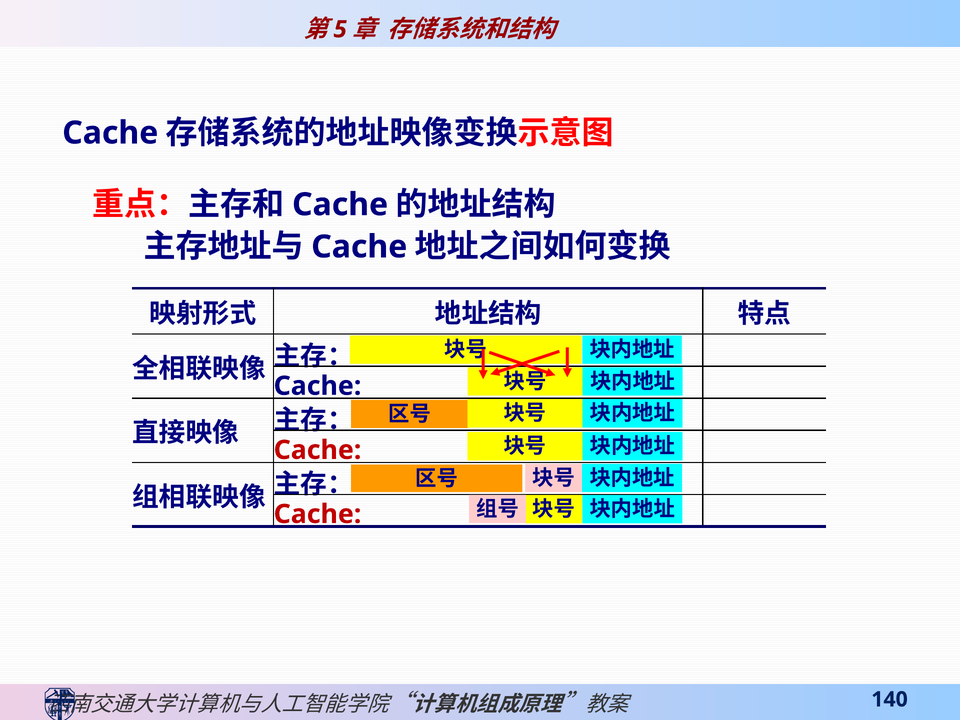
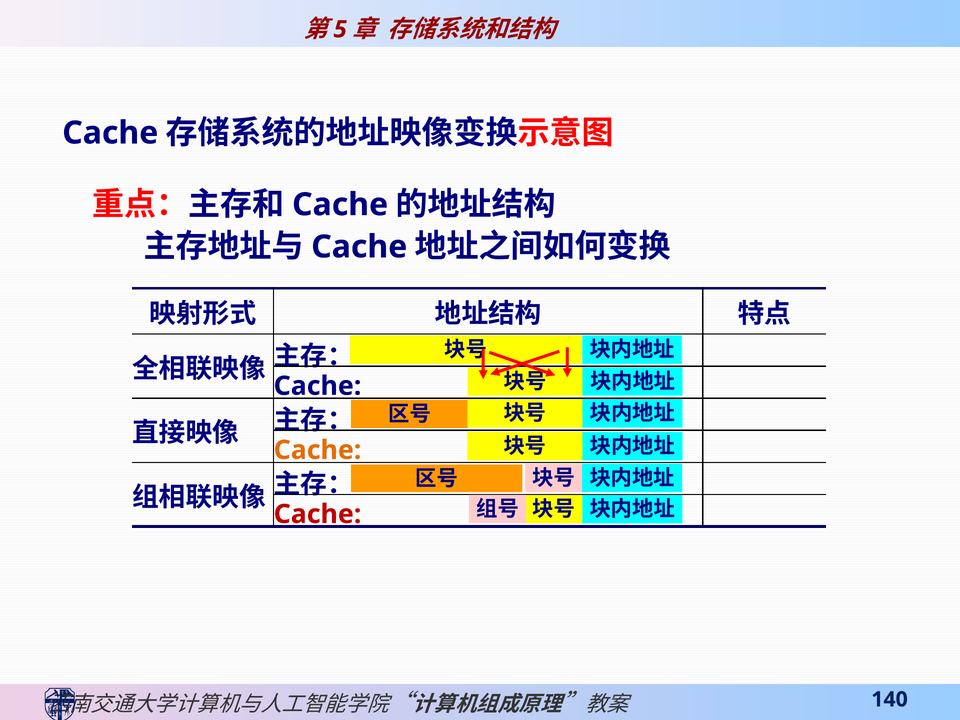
Cache colour: red -> orange (317, 450)
